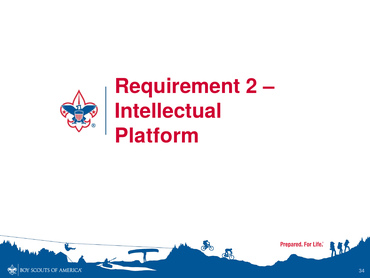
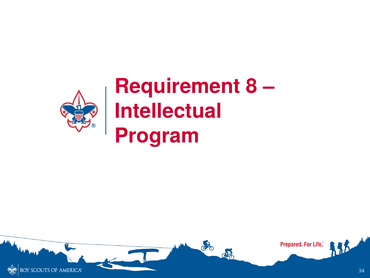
2: 2 -> 8 (252, 86)
Platform: Platform -> Program (157, 136)
